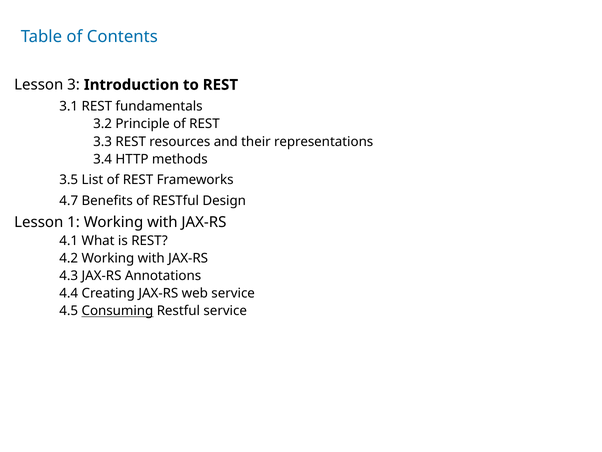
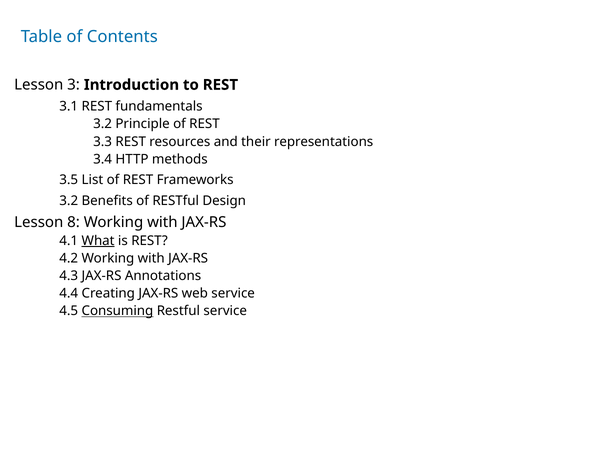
4.7: 4.7 -> 3.2 (69, 200)
1: 1 -> 8 (74, 222)
What underline: none -> present (98, 240)
